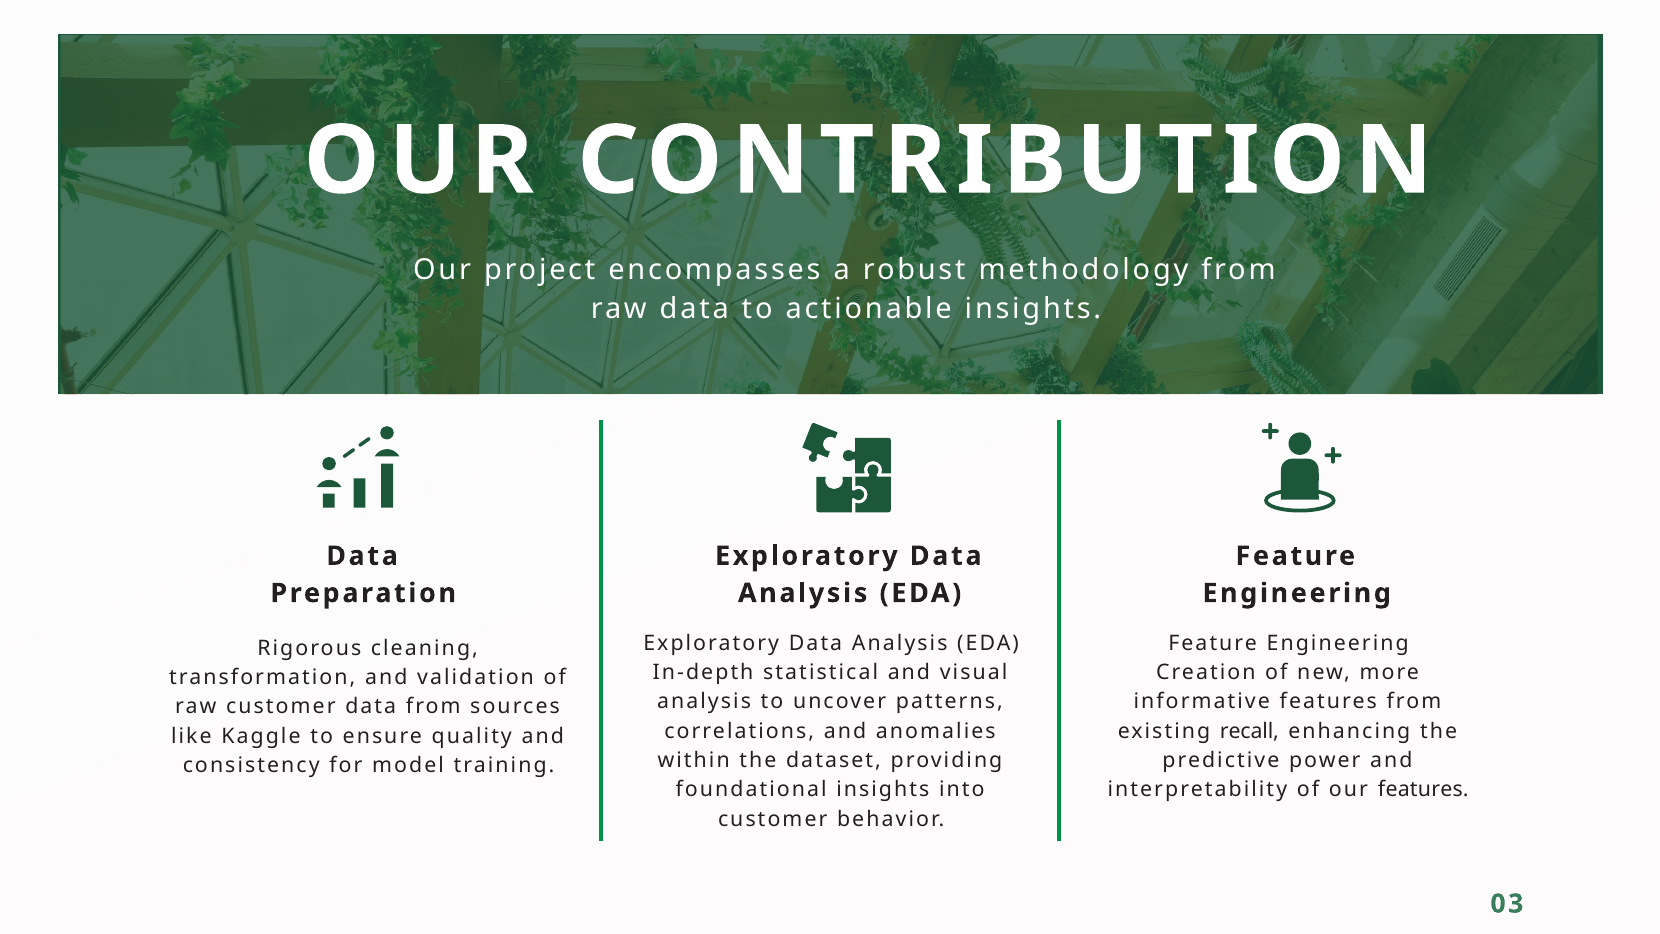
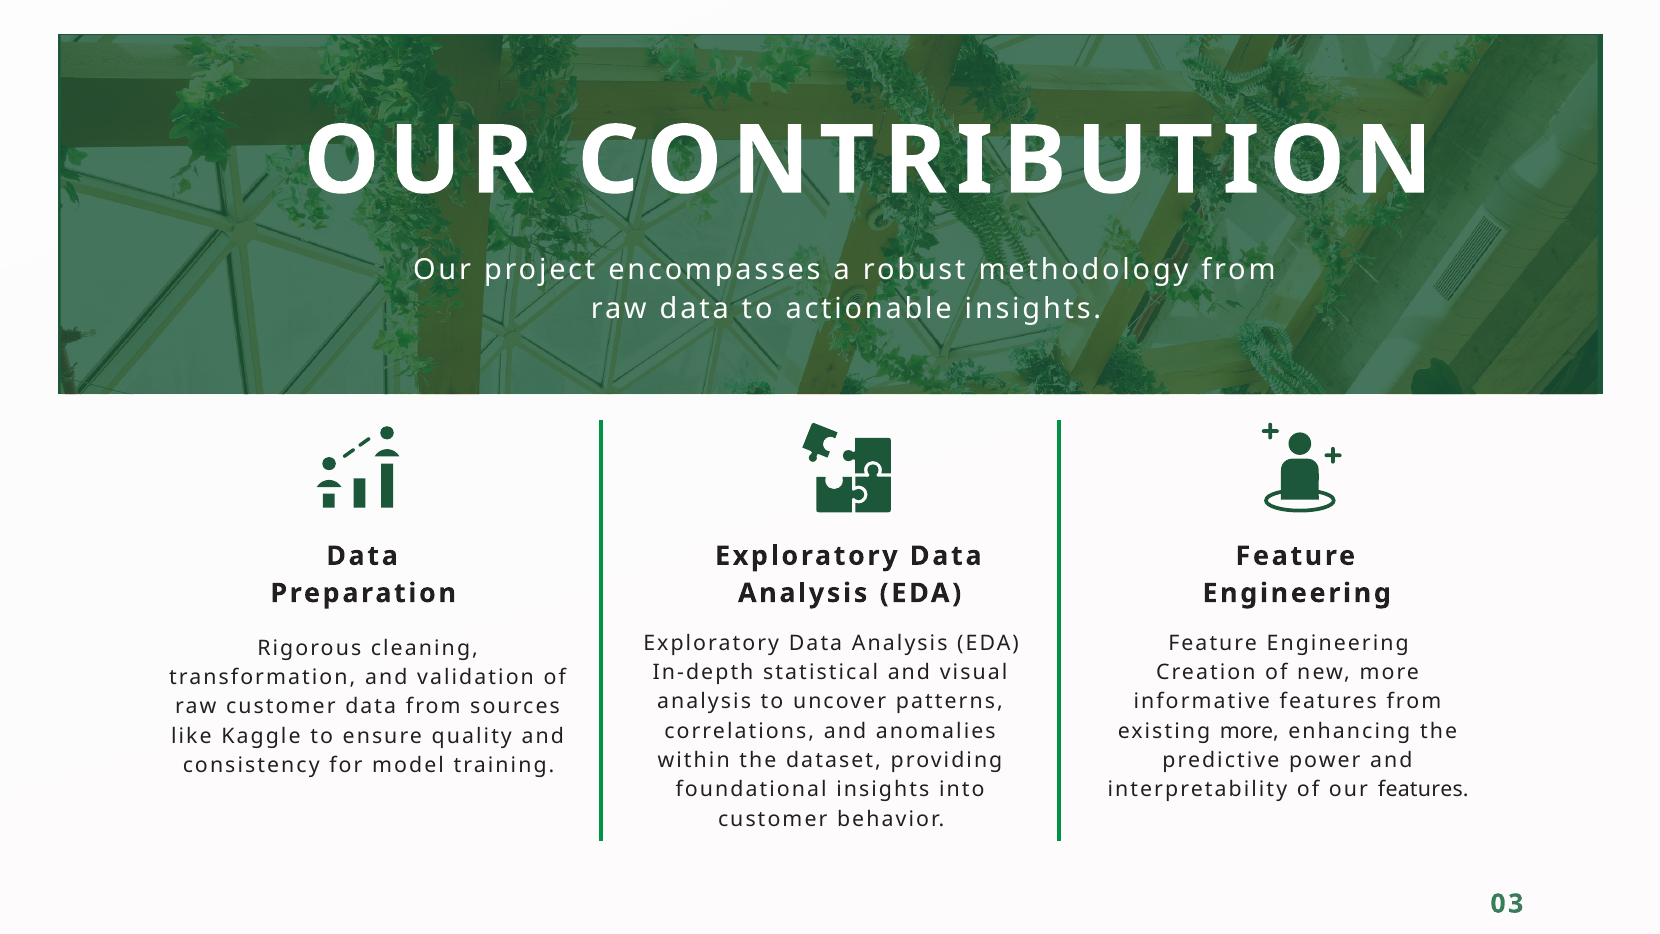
existing recall: recall -> more (1249, 731)
